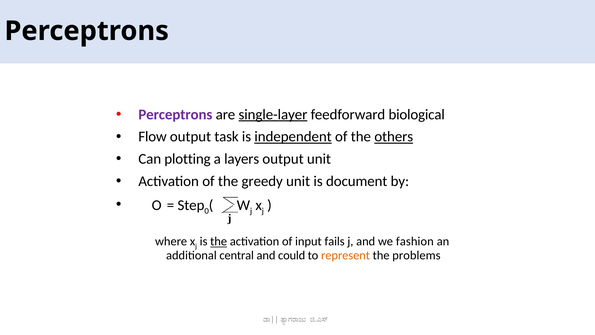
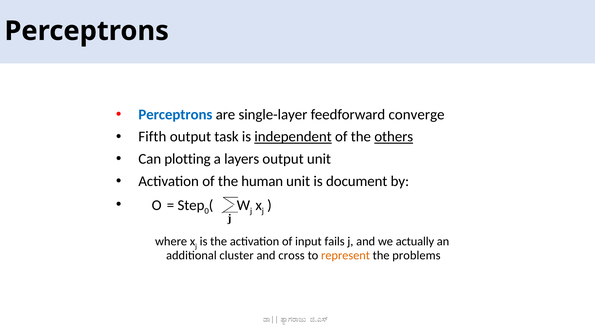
Perceptrons colour: purple -> blue (175, 114)
single-layer underline: present -> none (273, 114)
biological: biological -> converge (417, 114)
Flow: Flow -> Fifth (152, 137)
greedy: greedy -> human (262, 181)
the underline: present -> none (219, 241)
fashion: fashion -> actually (415, 241)
central: central -> cluster (237, 255)
could: could -> cross (292, 255)
